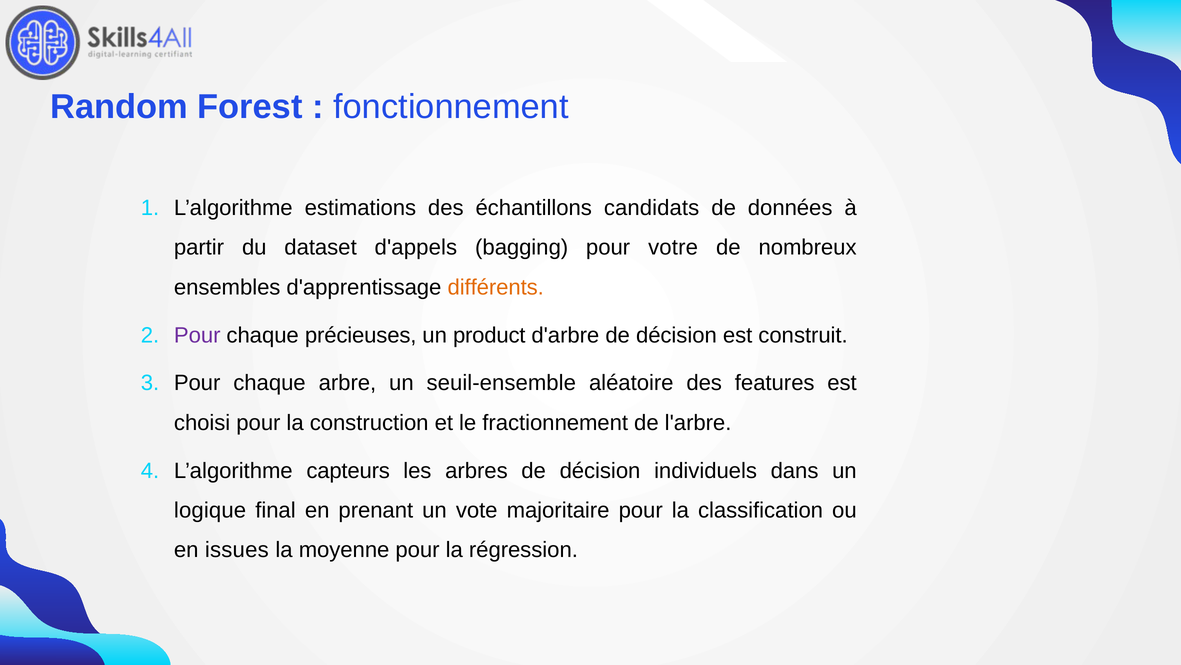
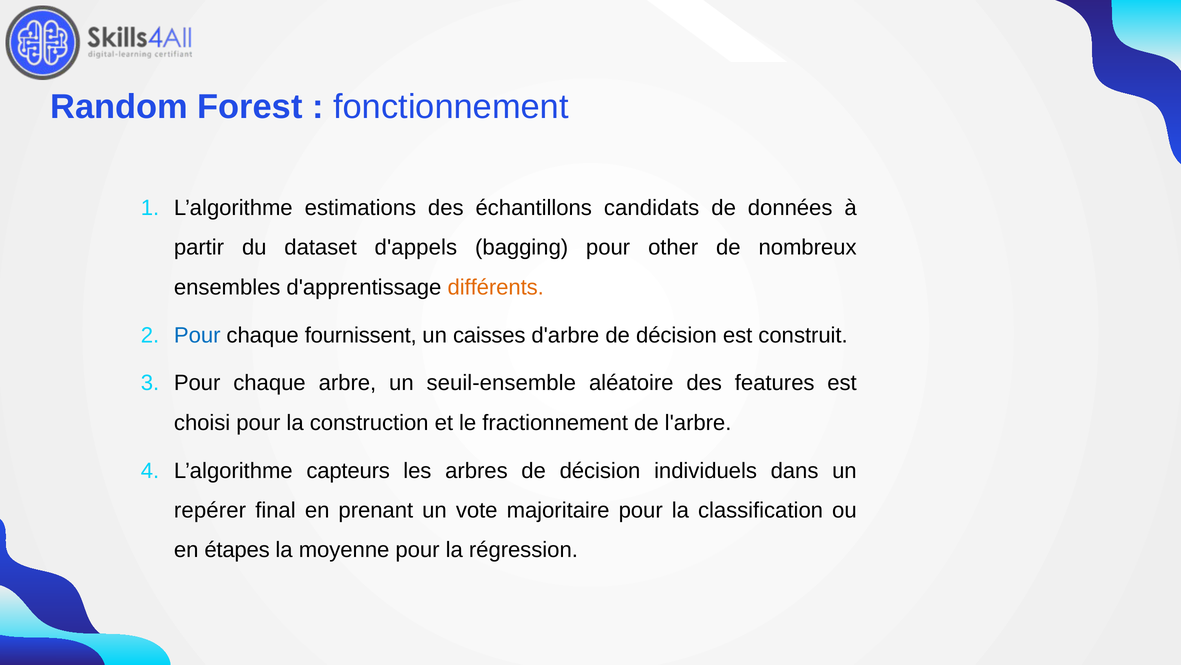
votre: votre -> other (673, 247)
Pour colour: purple -> blue (197, 335)
précieuses: précieuses -> fournissent (361, 335)
product: product -> caisses (489, 335)
logique: logique -> repérer (210, 510)
issues: issues -> étapes (237, 550)
